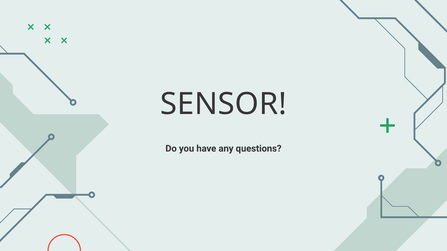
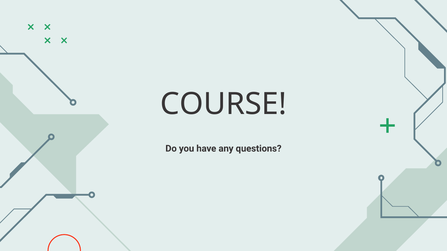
SENSOR: SENSOR -> COURSE (224, 104)
